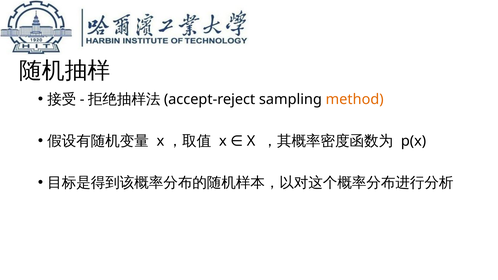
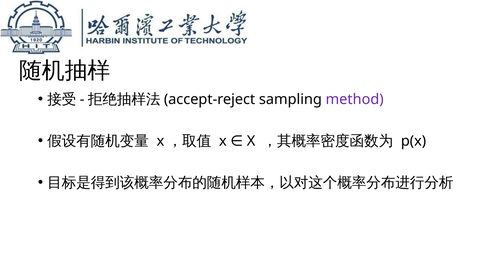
method colour: orange -> purple (355, 99)
